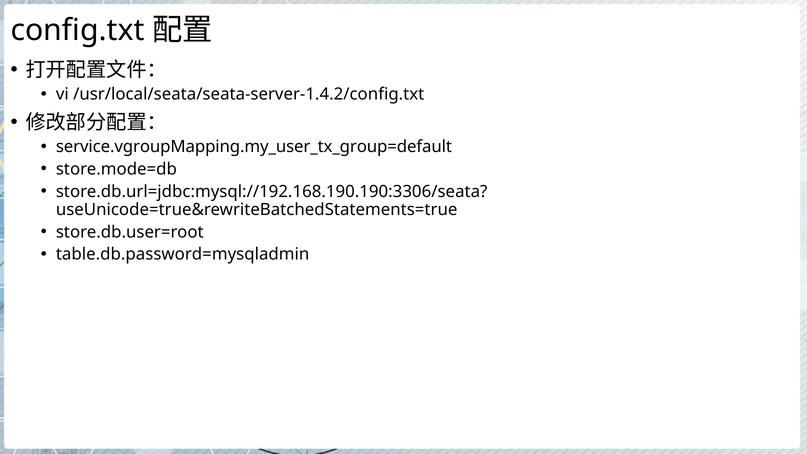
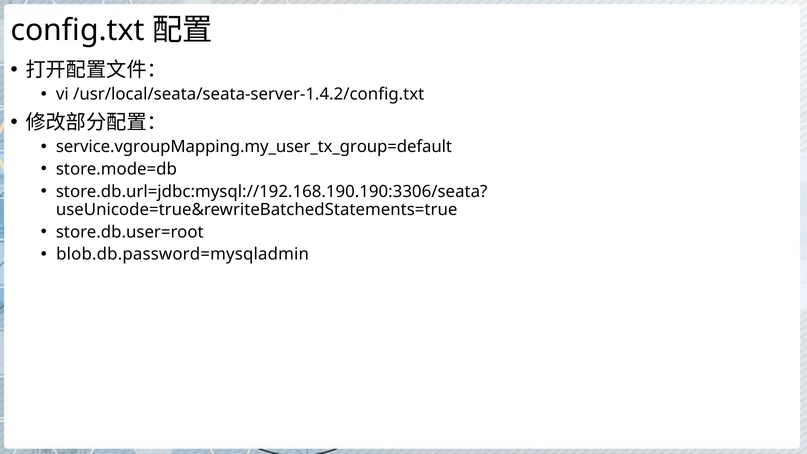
table.db.password=mysqladmin: table.db.password=mysqladmin -> blob.db.password=mysqladmin (183, 254)
